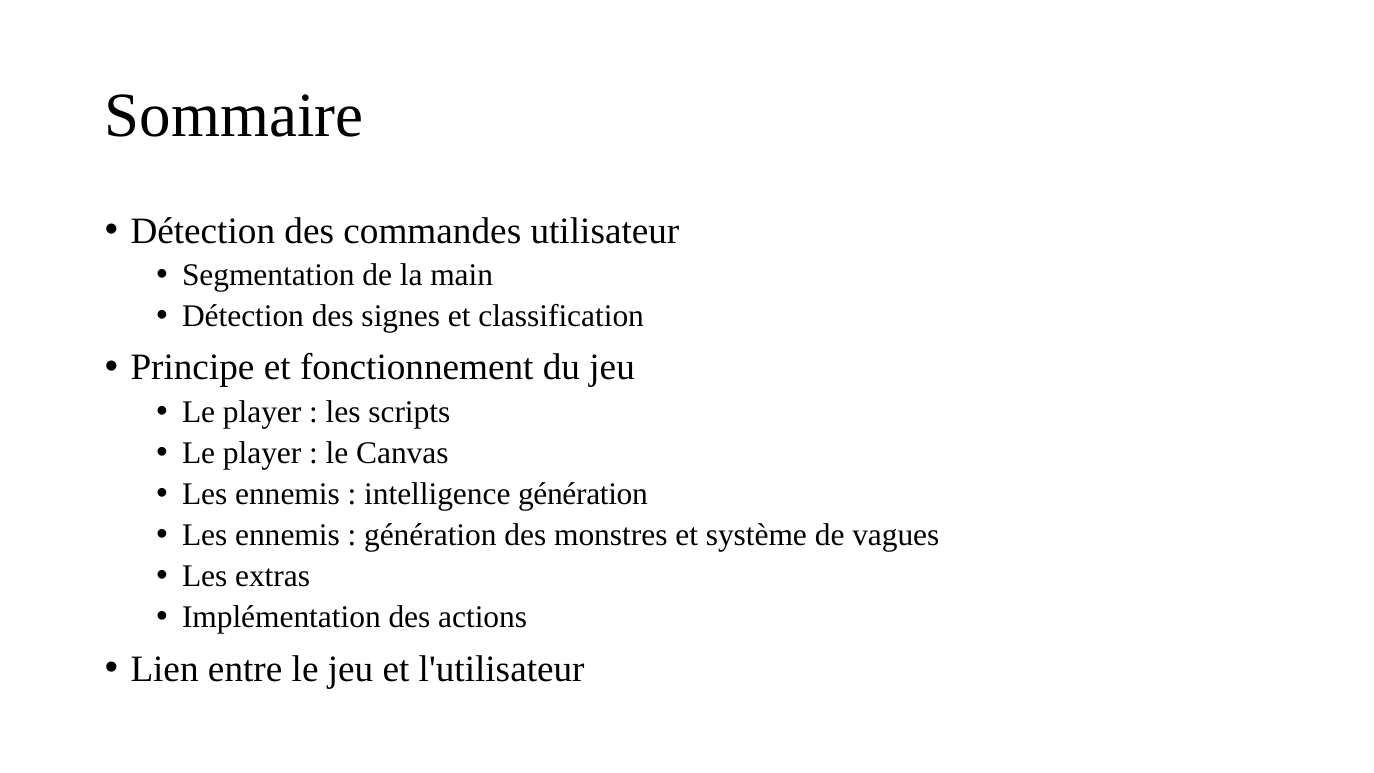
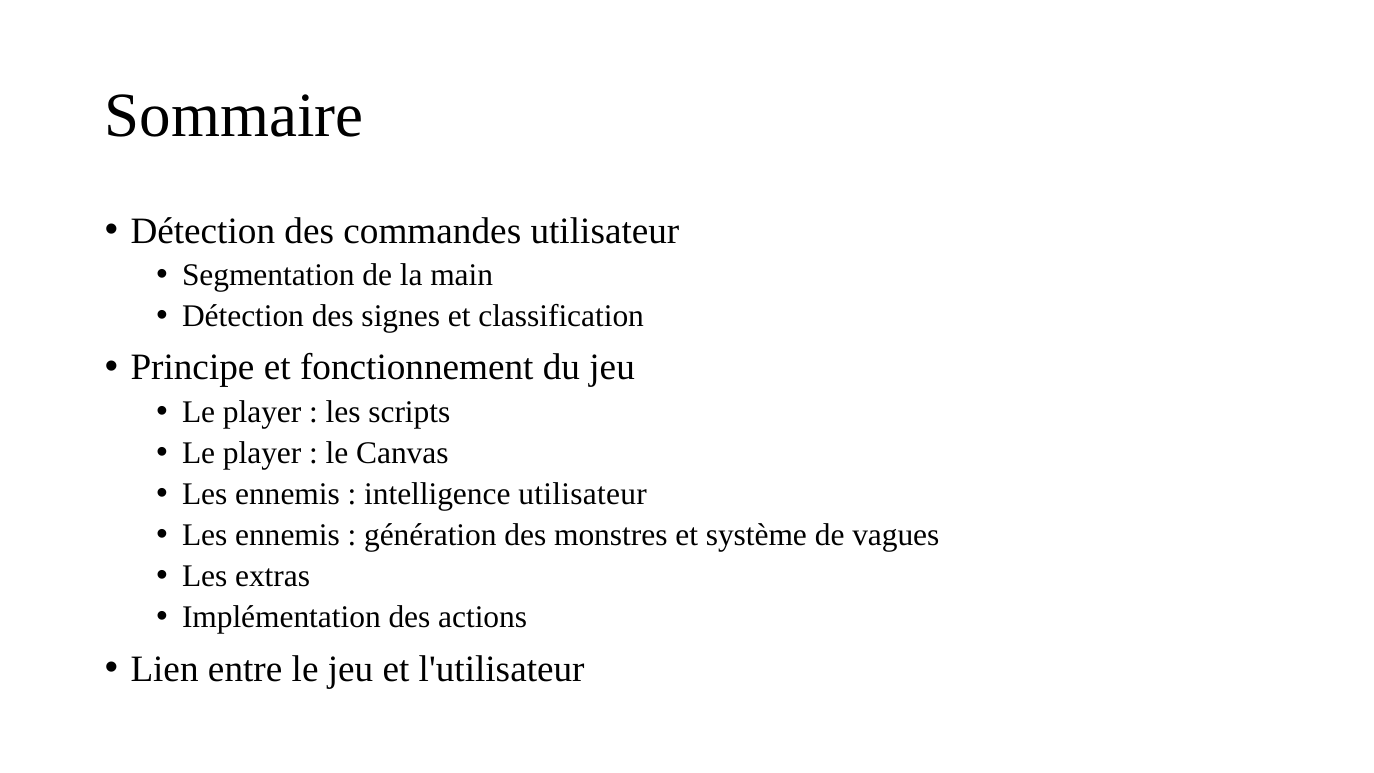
intelligence génération: génération -> utilisateur (583, 494)
